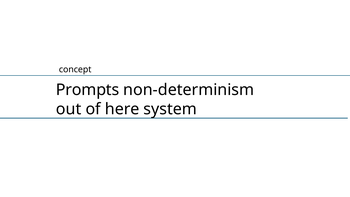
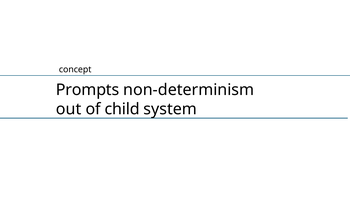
here: here -> child (122, 109)
